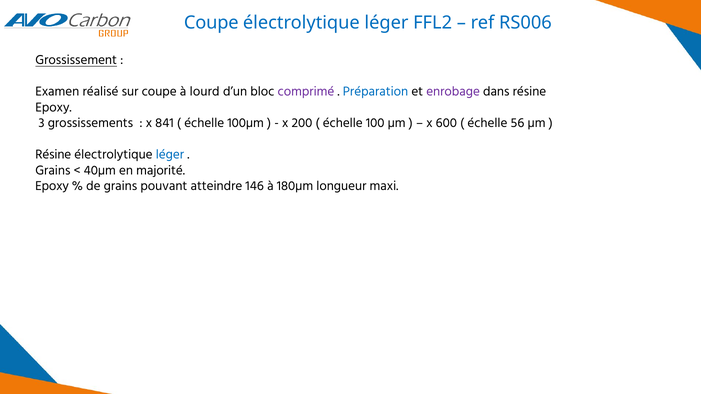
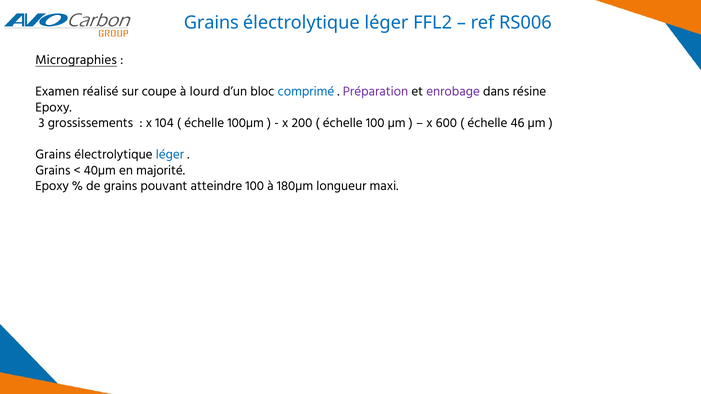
Coupe: Coupe -> Grains (211, 23)
Grossissement: Grossissement -> Micrographies (76, 60)
comprimé colour: purple -> blue (306, 92)
Préparation colour: blue -> purple (376, 92)
841: 841 -> 104 (164, 123)
56: 56 -> 46 (518, 123)
Résine: Résine -> Grains (53, 155)
atteindre 146: 146 -> 100 (255, 186)
